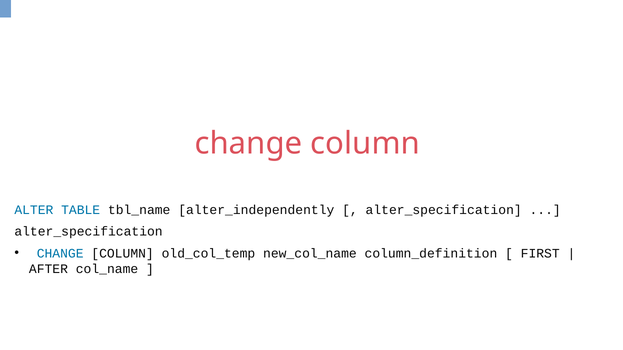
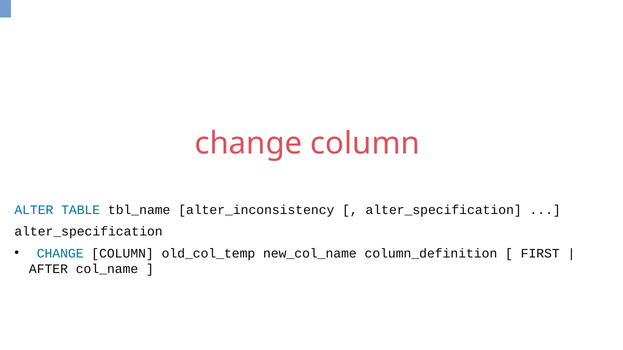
alter_independently: alter_independently -> alter_inconsistency (256, 210)
